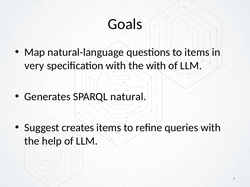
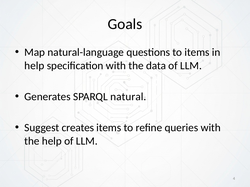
very: very -> help (34, 66)
the with: with -> data (156, 66)
